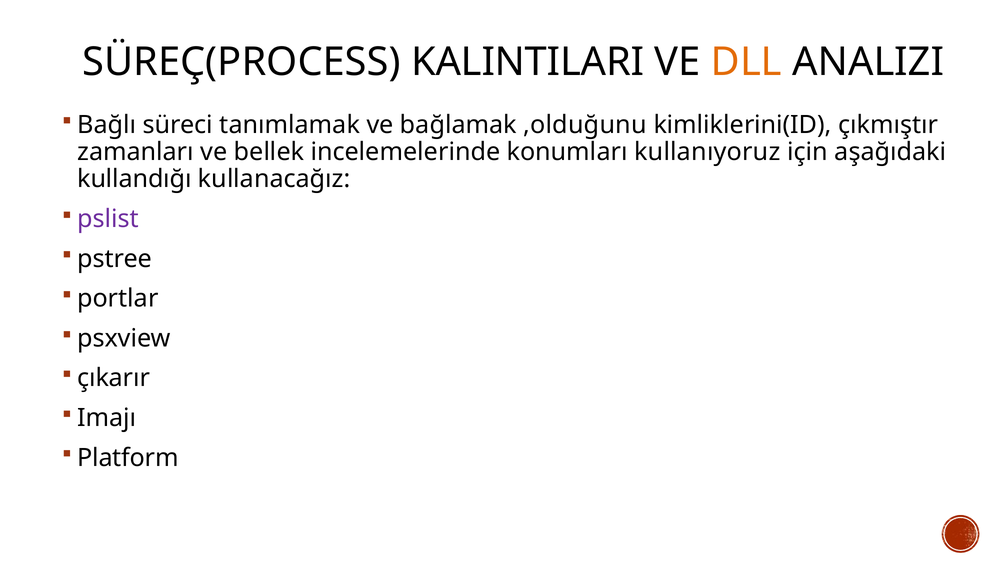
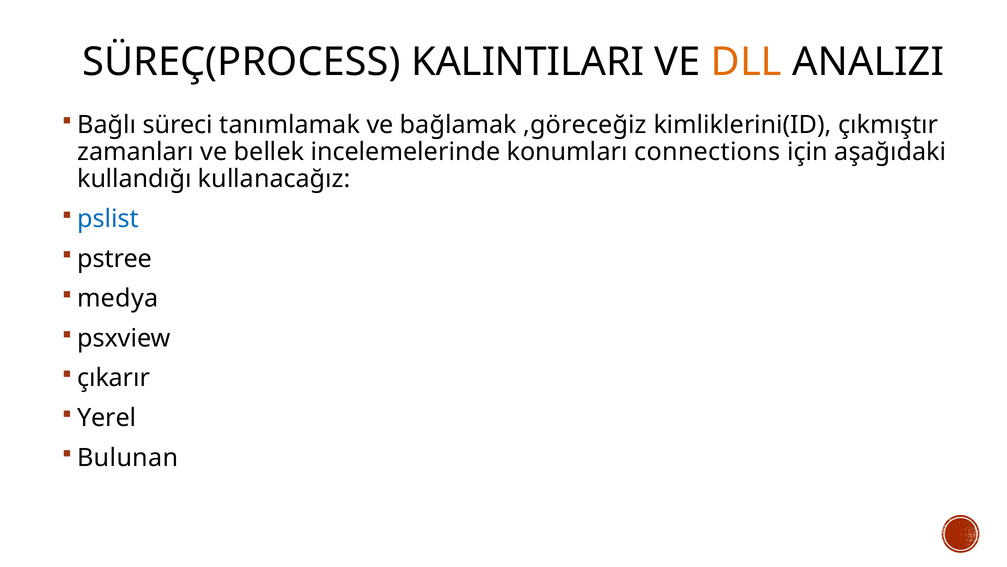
,olduğunu: ,olduğunu -> ,göreceğiz (585, 125)
kullanıyoruz: kullanıyoruz -> connections (707, 152)
pslist colour: purple -> blue (108, 219)
portlar: portlar -> medya (118, 298)
Imajı: Imajı -> Yerel (107, 418)
Platform: Platform -> Bulunan (128, 457)
